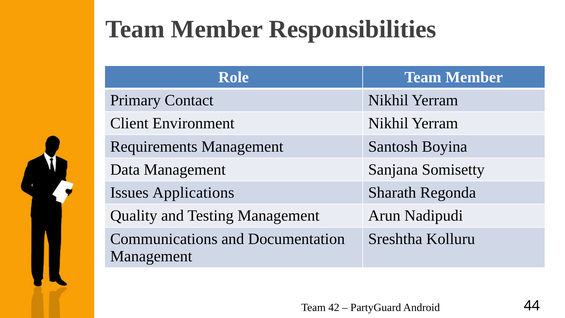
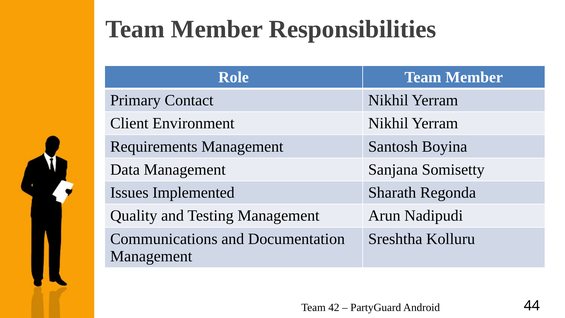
Applications: Applications -> Implemented (194, 193)
